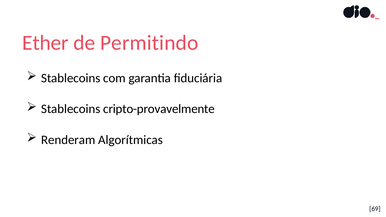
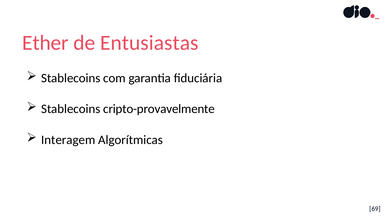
Permitindo: Permitindo -> Entusiastas (149, 43)
Renderam: Renderam -> Interagem (68, 140)
